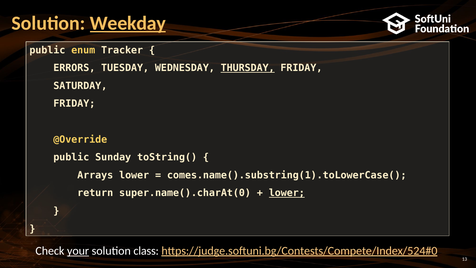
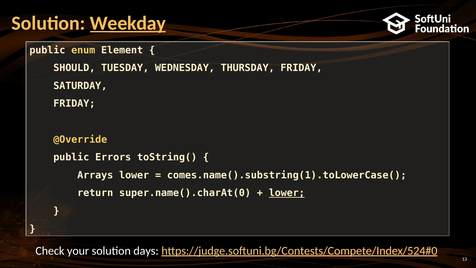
Tracker: Tracker -> Element (122, 50)
ERRORS: ERRORS -> SHOULD (74, 68)
THURSDAY underline: present -> none (248, 68)
Sunday: Sunday -> Errors (113, 157)
your underline: present -> none (78, 251)
class: class -> days (146, 251)
